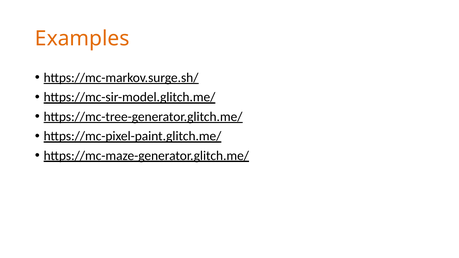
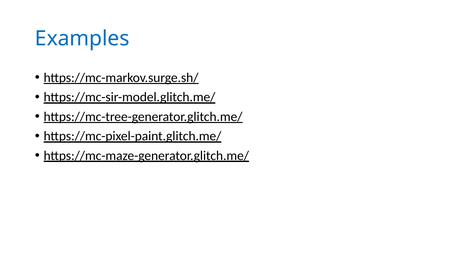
Examples colour: orange -> blue (82, 39)
